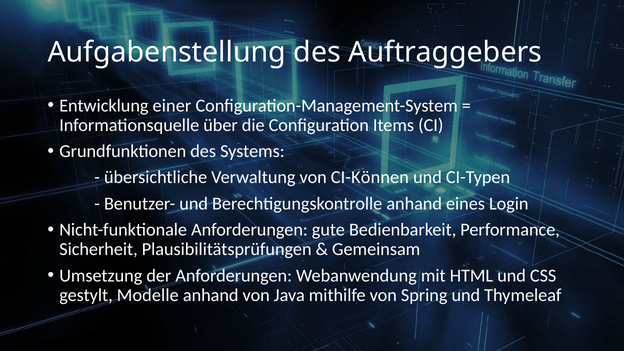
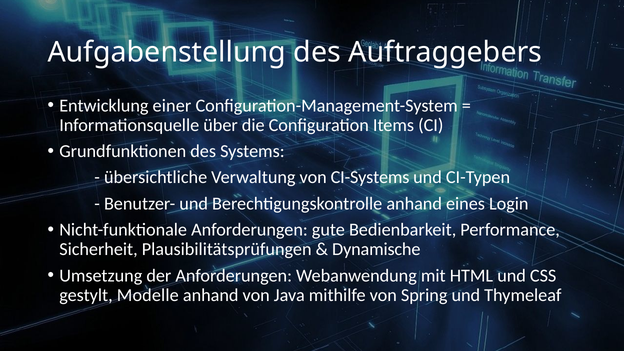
CI-Können: CI-Können -> CI-Systems (370, 177)
Gemeinsam: Gemeinsam -> Dynamische (376, 249)
